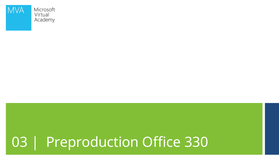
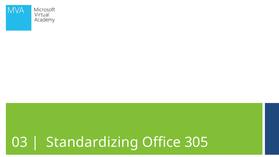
Preproduction: Preproduction -> Standardizing (92, 142)
330: 330 -> 305 (196, 142)
